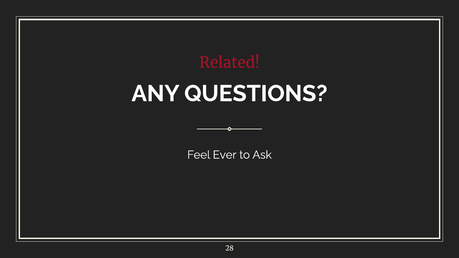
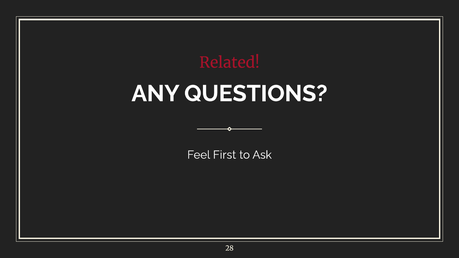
Ever: Ever -> First (225, 155)
